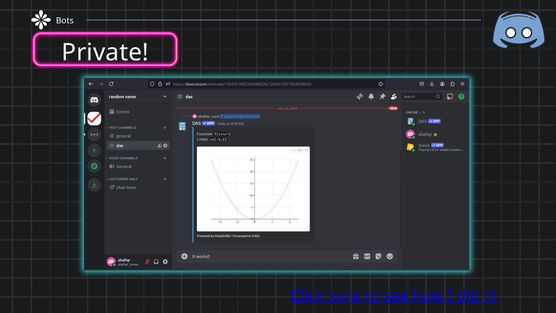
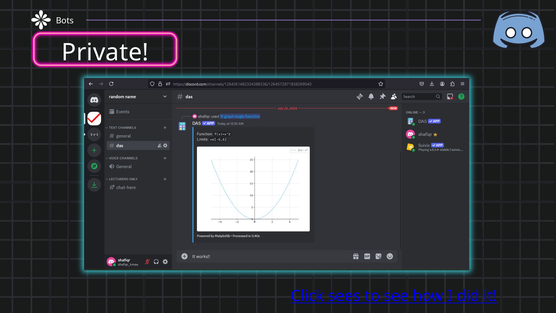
sure: sure -> sees (344, 296)
